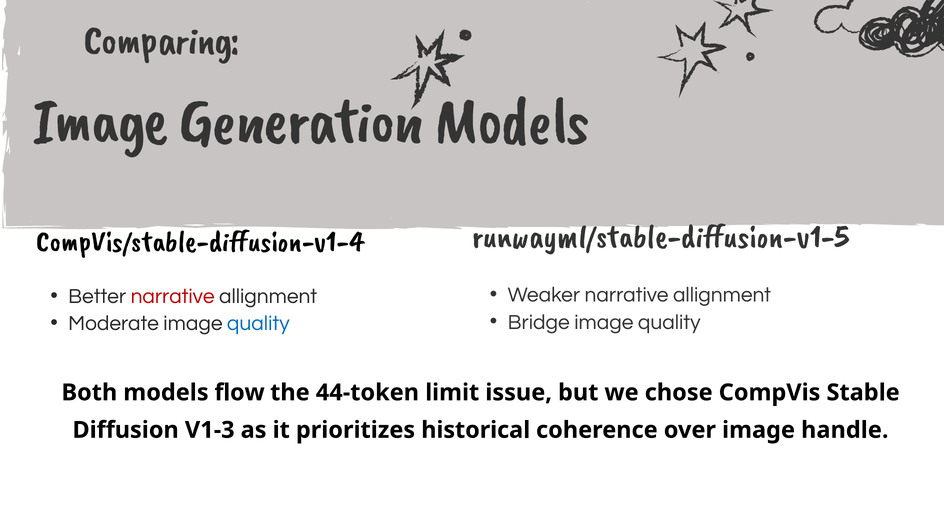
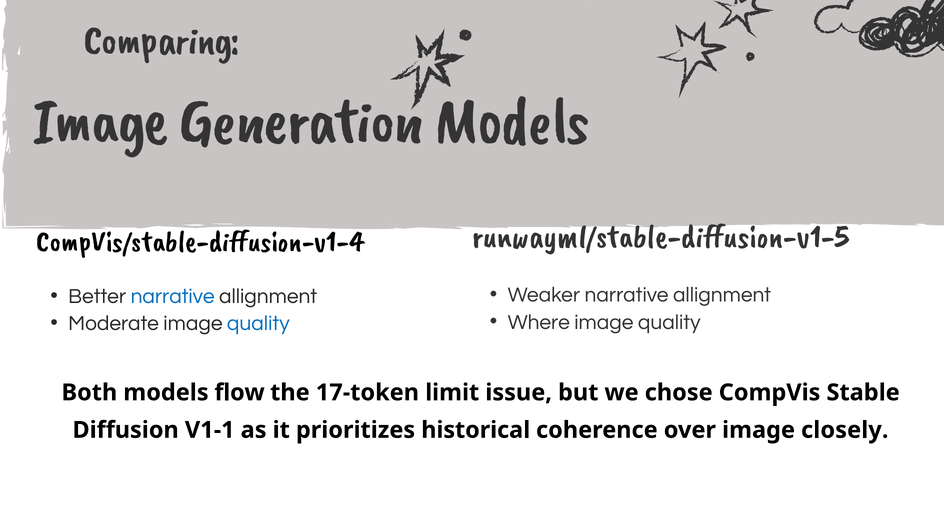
narrative colour: red -> blue (173, 296)
Bridge: Bridge -> Where (539, 322)
44-token: 44-token -> 17-token (367, 393)
V1-3: V1-3 -> V1-1 (210, 430)
handle: handle -> closely (845, 430)
